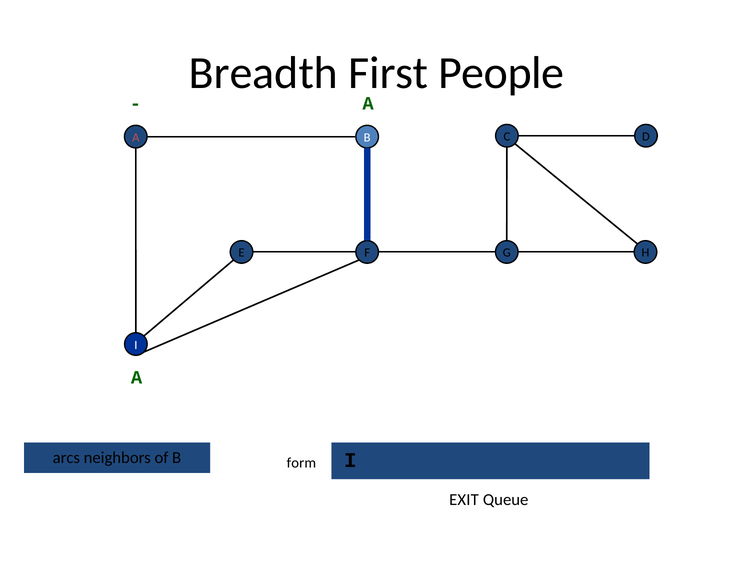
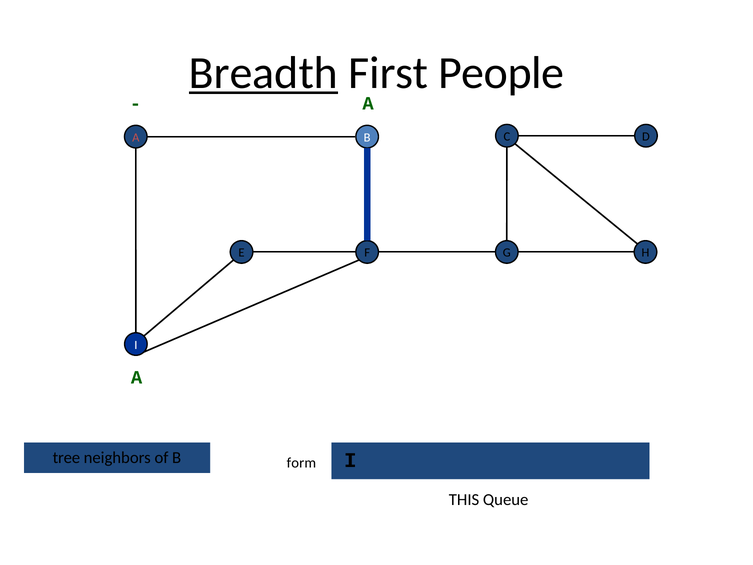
Breadth underline: none -> present (263, 73)
arcs: arcs -> tree (66, 457)
EXIT: EXIT -> THIS (464, 500)
